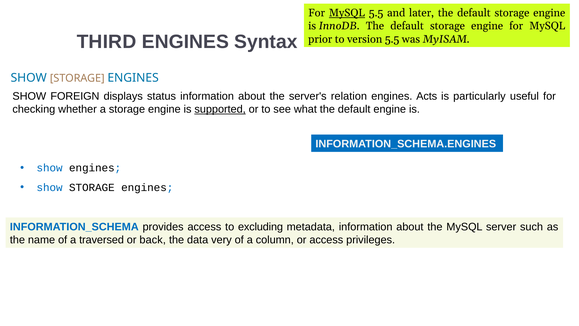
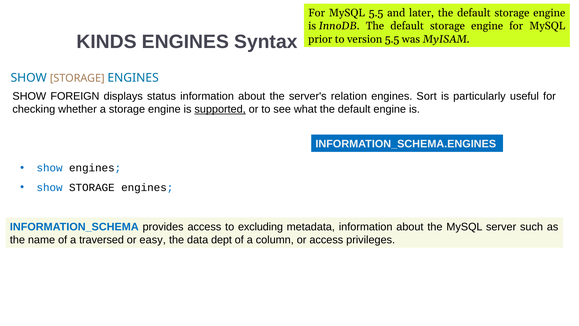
MySQL underline: present -> none (347, 13)
THIRD: THIRD -> KINDS (107, 42)
Acts: Acts -> Sort (427, 96)
back: back -> easy (153, 240)
very: very -> dept (222, 240)
